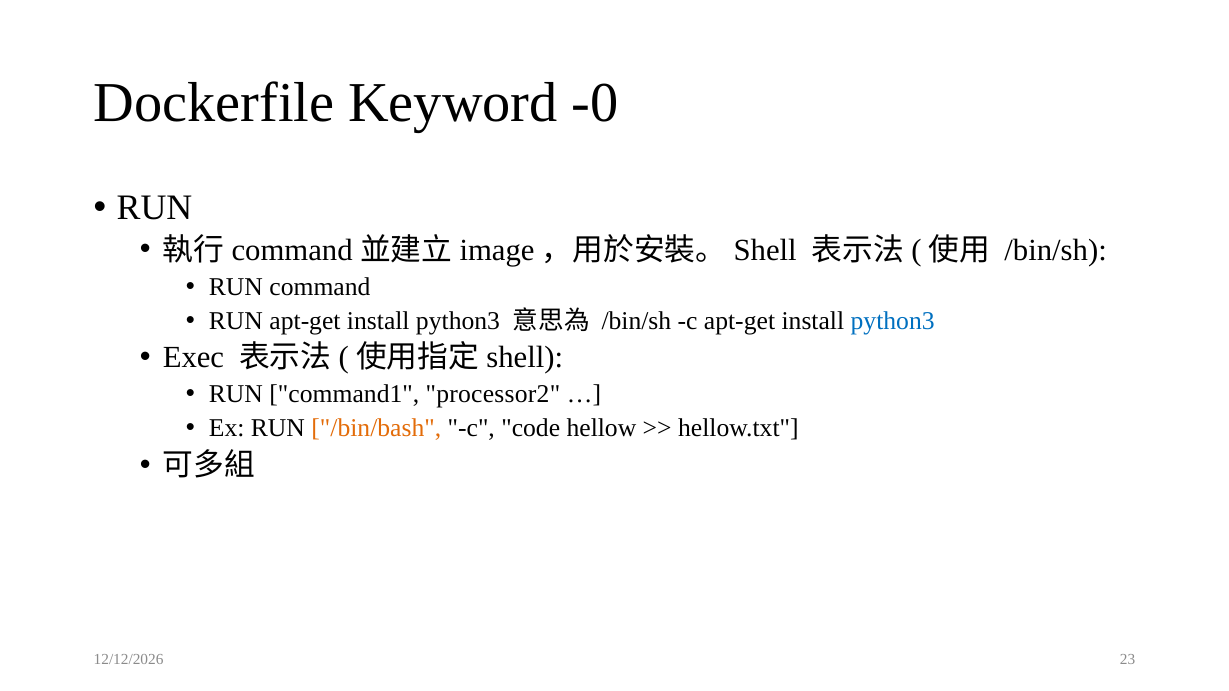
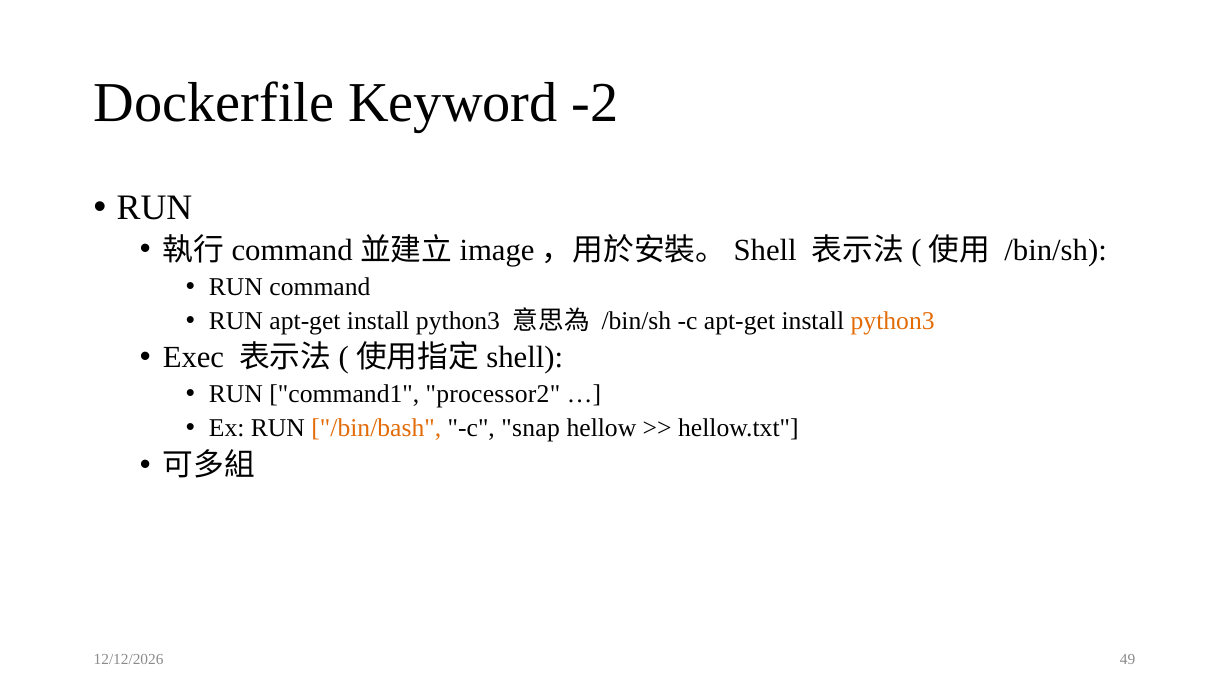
-0: -0 -> -2 (595, 103)
python3 colour: blue -> orange (893, 321)
code: code -> snap (531, 429)
23: 23 -> 49 (1128, 660)
